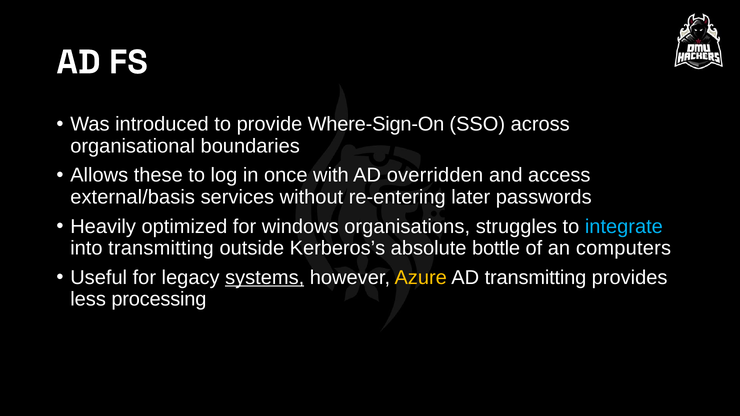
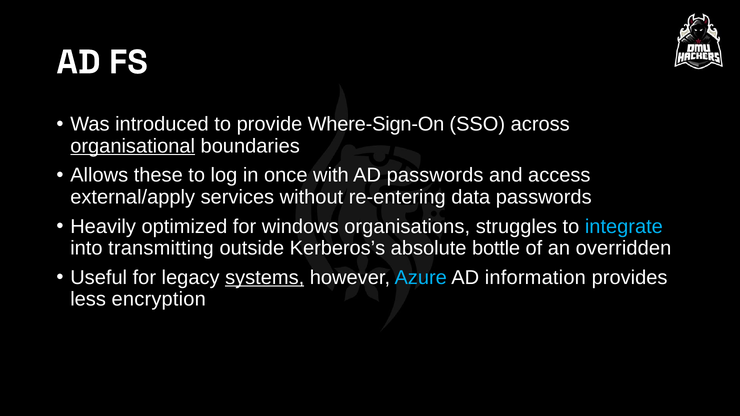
organisational underline: none -> present (133, 146)
AD overridden: overridden -> passwords (435, 175)
external/basis: external/basis -> external/apply (133, 197)
later: later -> data (471, 197)
computers: computers -> overridden (624, 248)
Azure colour: yellow -> light blue (421, 278)
AD transmitting: transmitting -> information (535, 278)
processing: processing -> encryption (159, 299)
